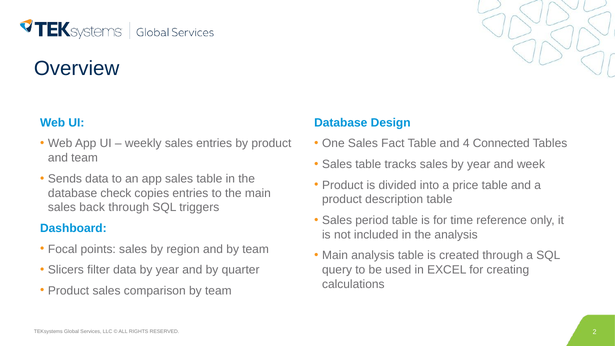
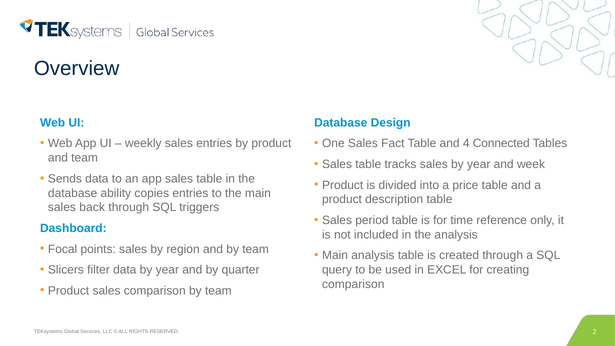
check: check -> ability (116, 193)
calculations: calculations -> comparison (353, 284)
